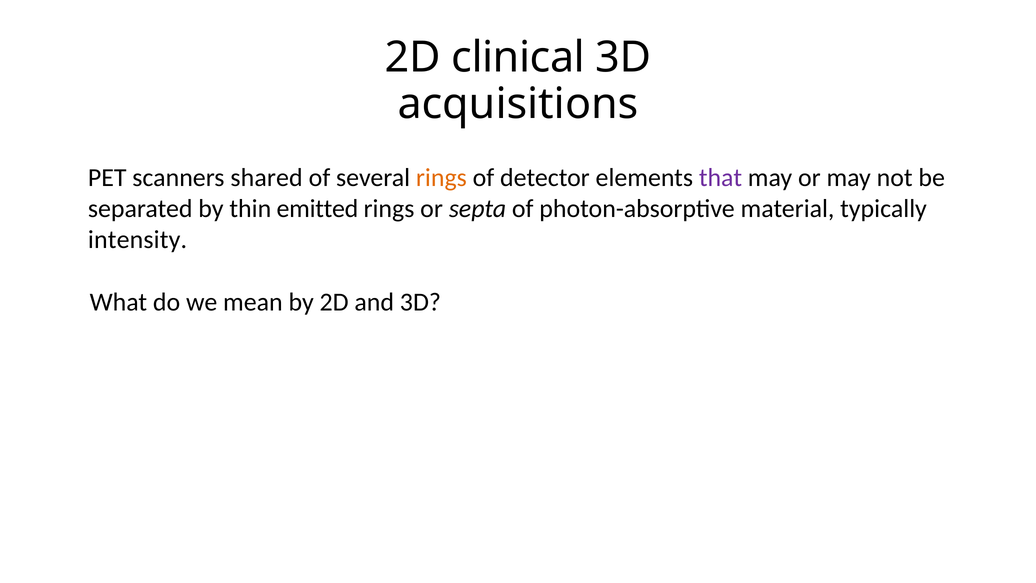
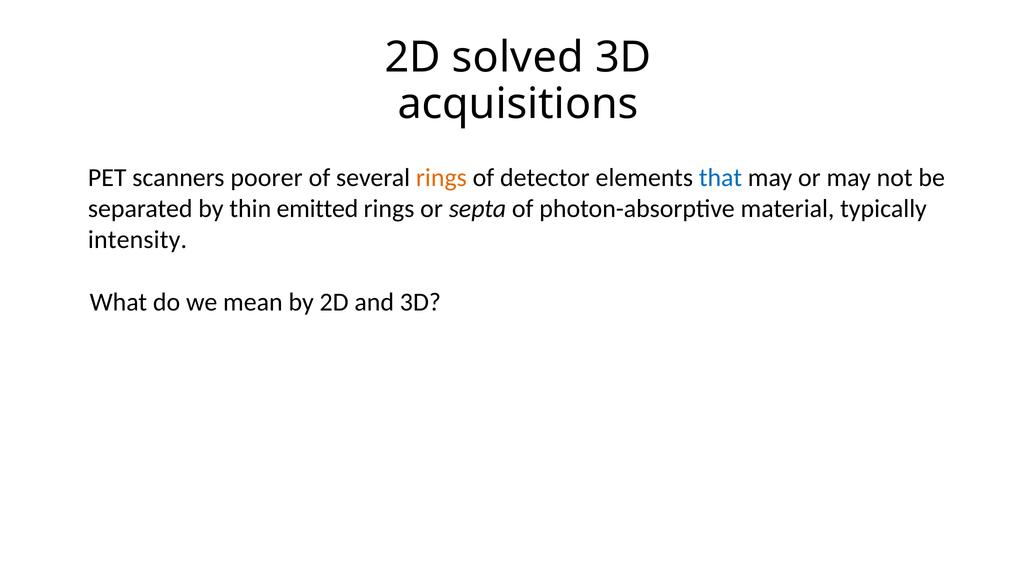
clinical: clinical -> solved (518, 57)
shared: shared -> poorer (267, 177)
that colour: purple -> blue (720, 177)
